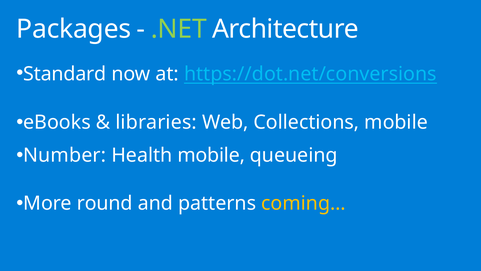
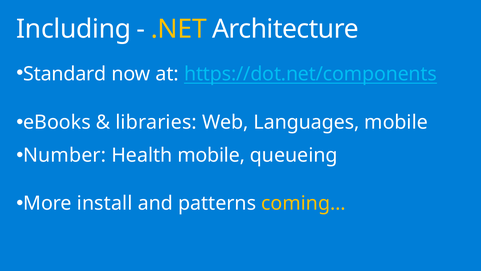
Packages: Packages -> Including (74, 29)
.NET colour: light green -> yellow (179, 29)
https://dot.net/conversions: https://dot.net/conversions -> https://dot.net/components (310, 74)
Collections: Collections -> Languages (306, 122)
round: round -> install (105, 203)
